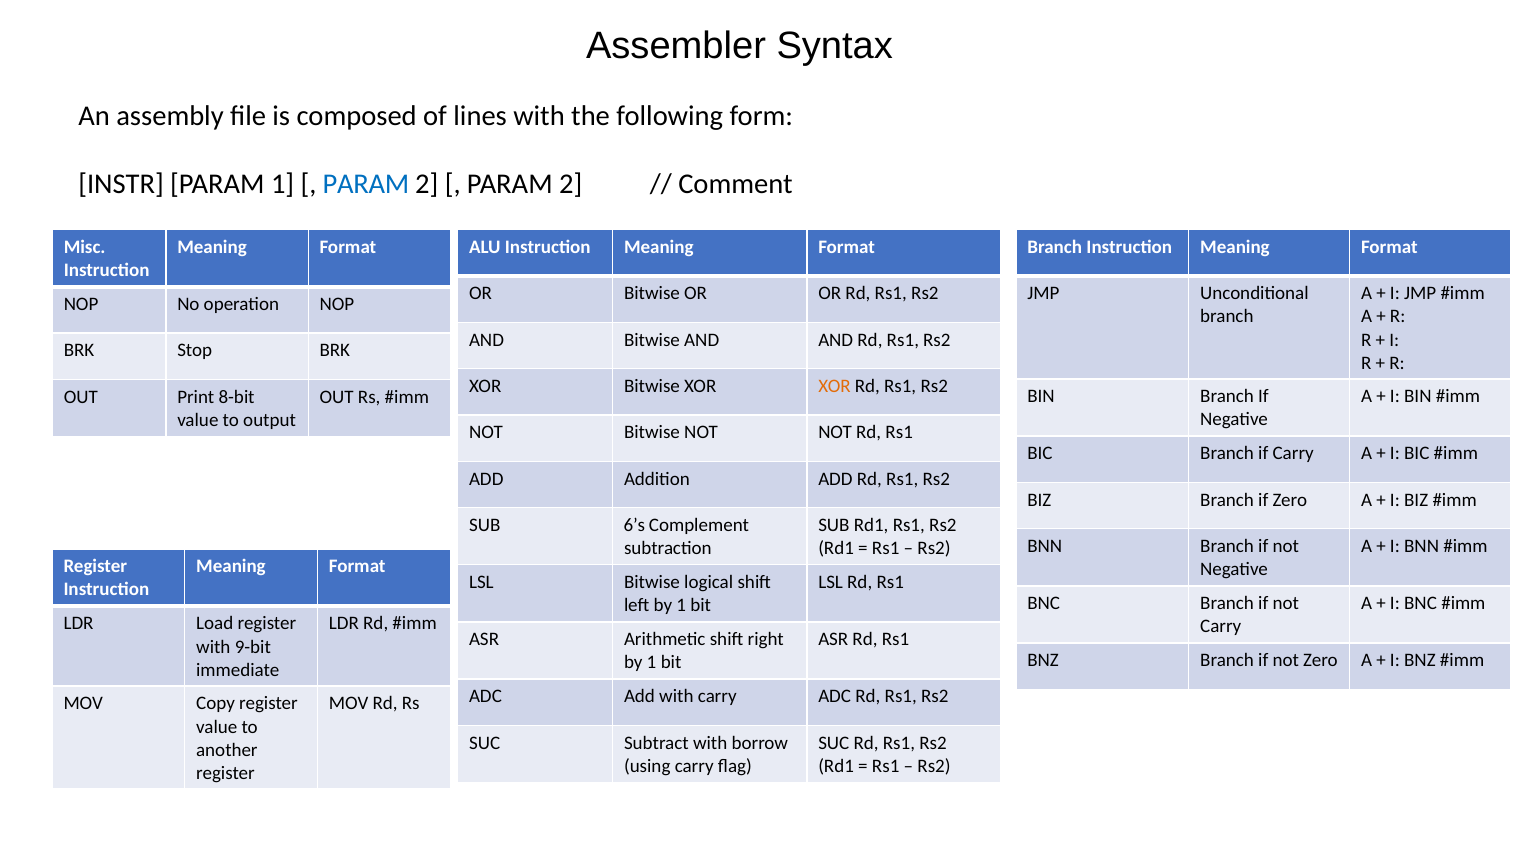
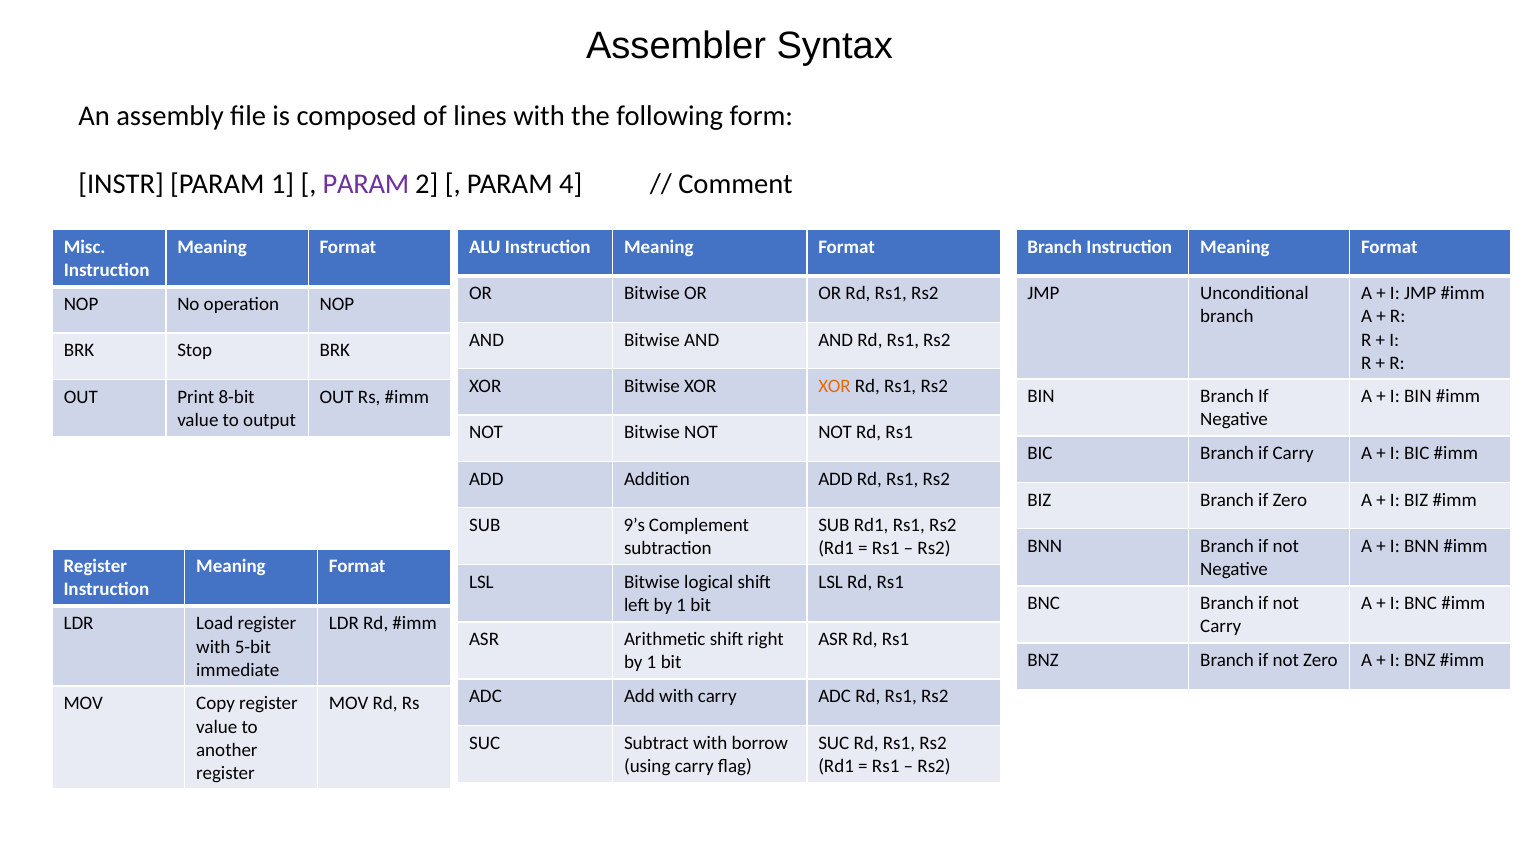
PARAM colour: blue -> purple (366, 184)
2: 2 -> 4 (571, 184)
6’s: 6’s -> 9’s (634, 525)
9-bit: 9-bit -> 5-bit (253, 647)
